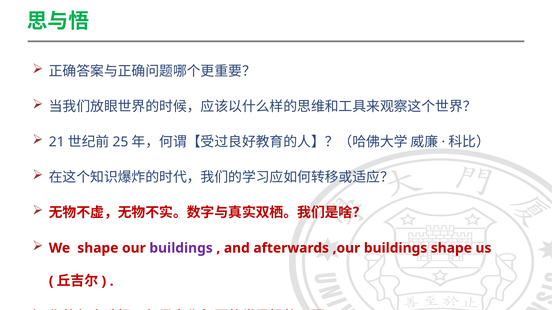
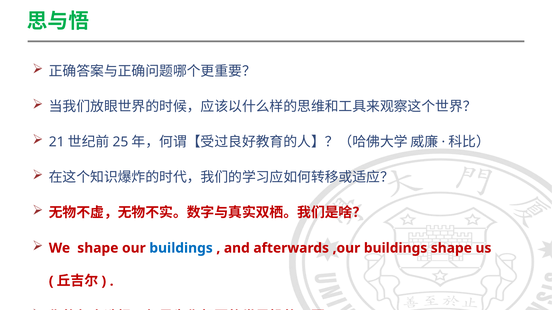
buildings colour: purple -> blue (181, 248)
